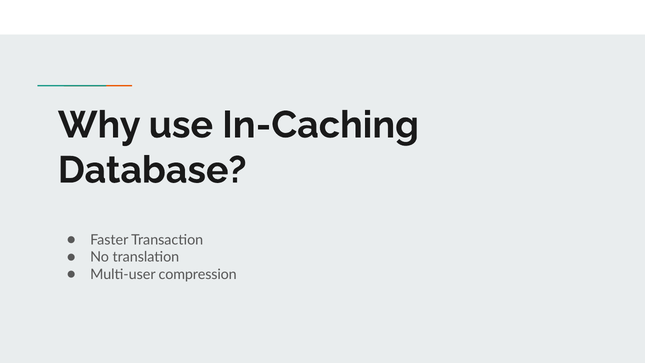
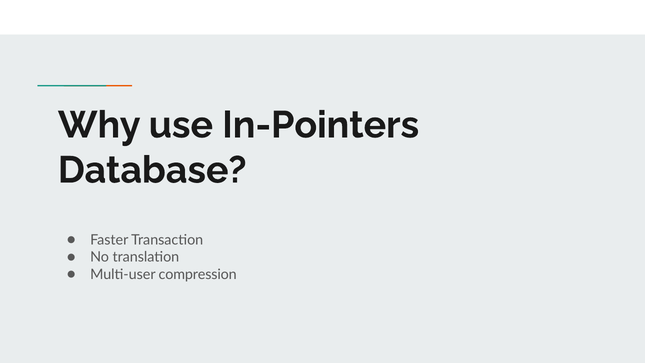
In-Caching: In-Caching -> In-Pointers (321, 125)
